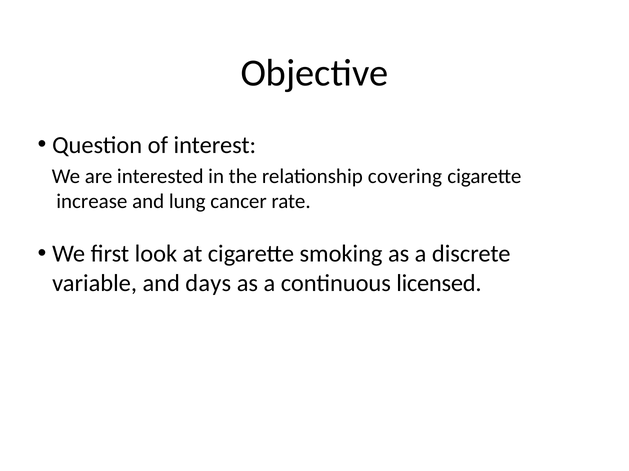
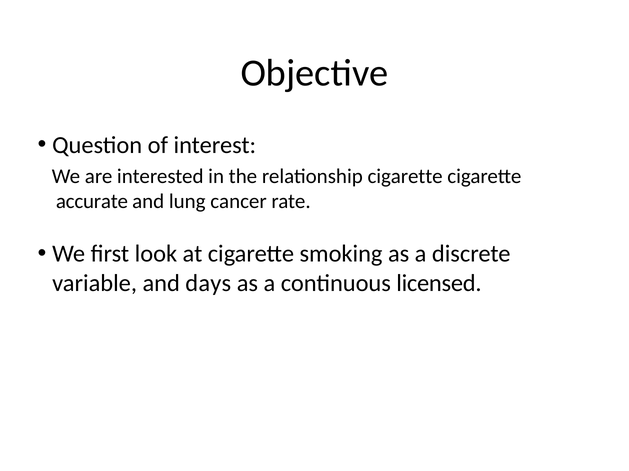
relationship covering: covering -> cigarette (405, 177)
increase: increase -> accurate (92, 202)
